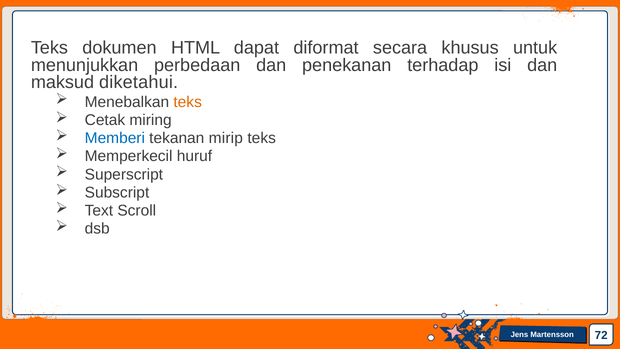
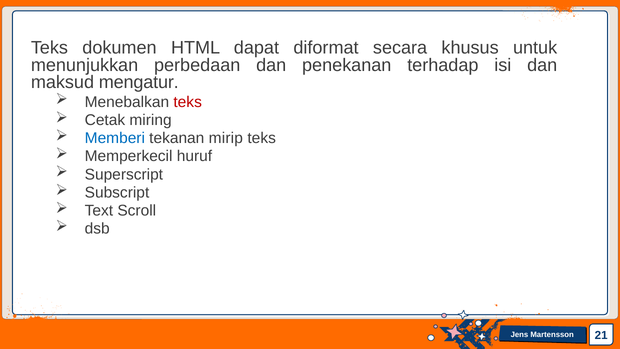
diketahui: diketahui -> mengatur (139, 82)
teks colour: orange -> red (188, 102)
72: 72 -> 21 (601, 335)
